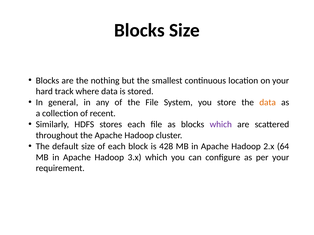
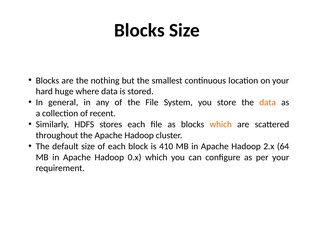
track: track -> huge (64, 92)
which colour: purple -> orange (221, 125)
428: 428 -> 410 (166, 147)
3.x: 3.x -> 0.x (135, 158)
